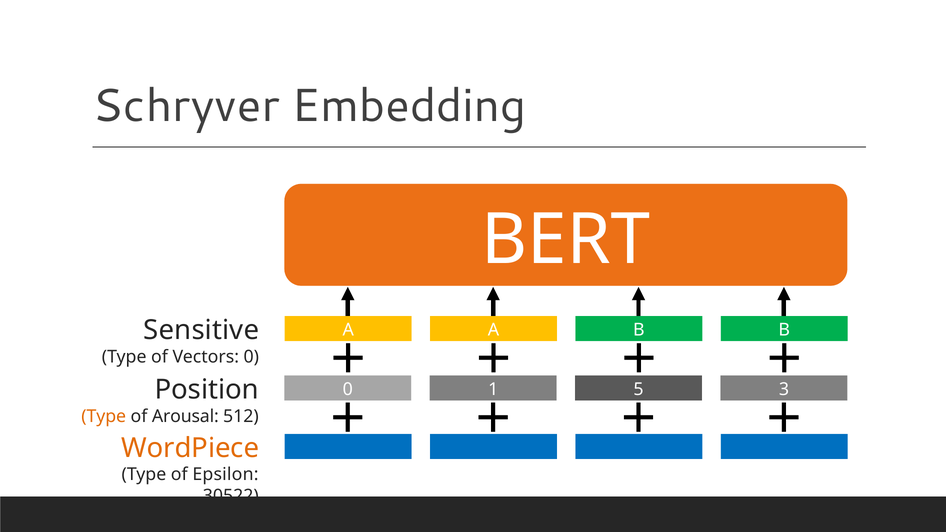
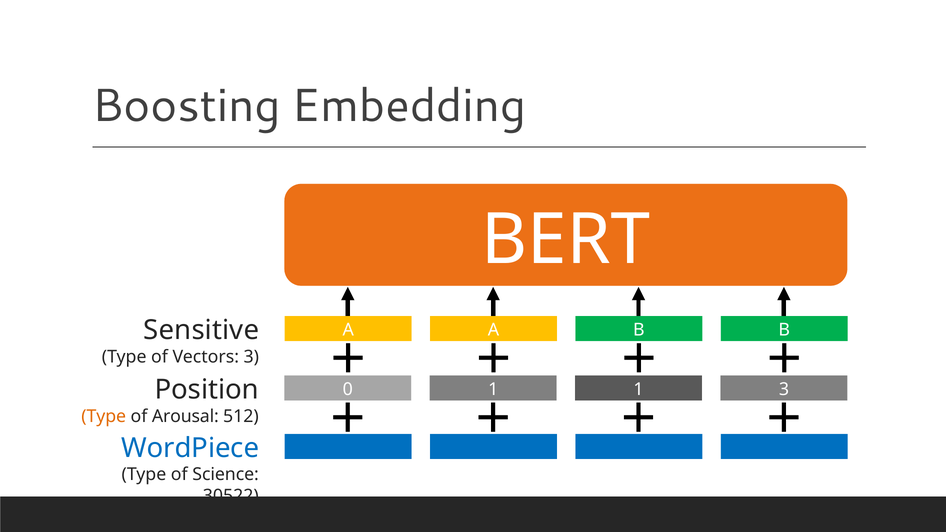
Schryver: Schryver -> Boosting (186, 106)
Vectors 0: 0 -> 3 (251, 357)
1 5: 5 -> 1 (639, 389)
WordPiece colour: orange -> blue (190, 448)
Epsilon: Epsilon -> Science (226, 475)
